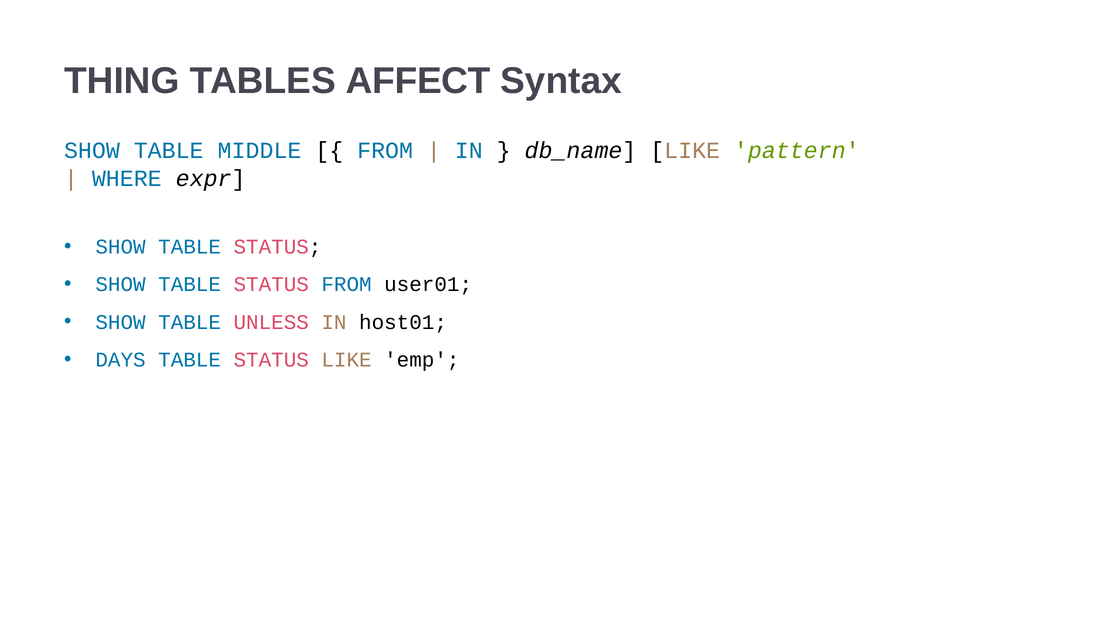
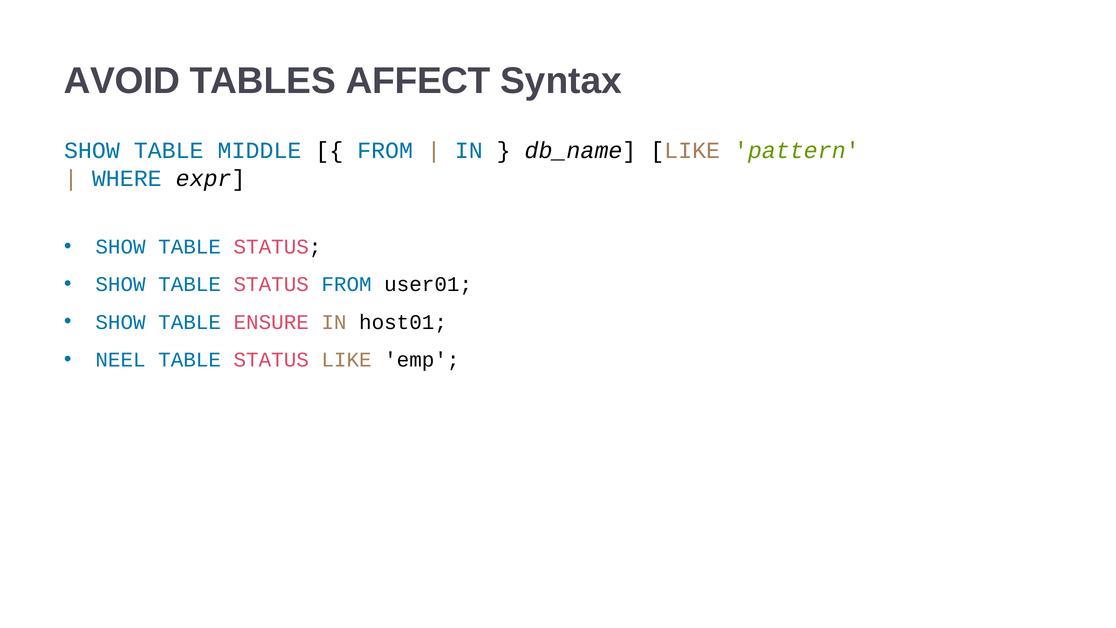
THING: THING -> AVOID (122, 81)
UNLESS: UNLESS -> ENSURE (271, 322)
DAYS: DAYS -> NEEL (121, 360)
